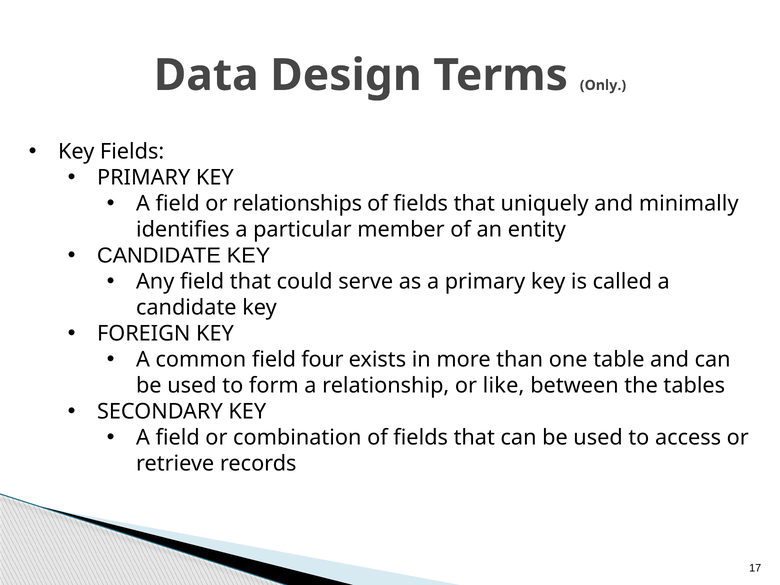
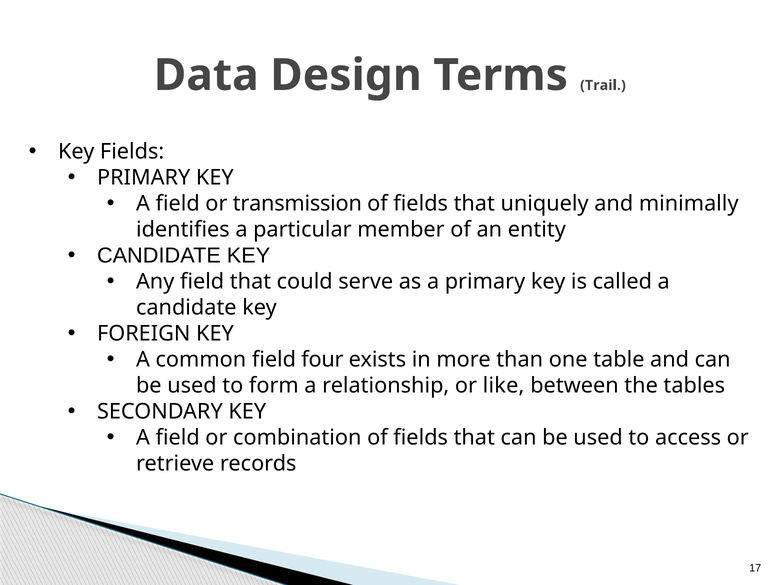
Only: Only -> Trail (603, 85)
relationships: relationships -> transmission (297, 204)
